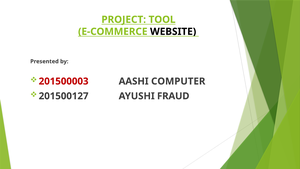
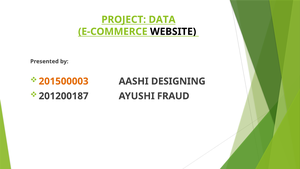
TOOL: TOOL -> DATA (162, 20)
201500003 colour: red -> orange (64, 81)
COMPUTER: COMPUTER -> DESIGNING (178, 81)
201500127: 201500127 -> 201200187 (64, 96)
